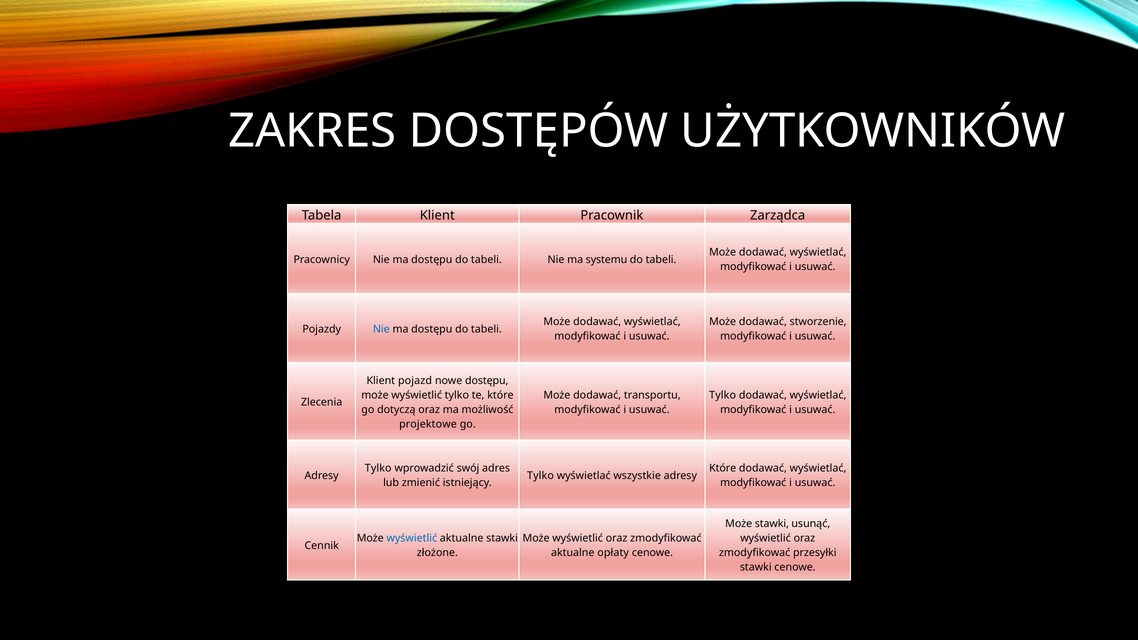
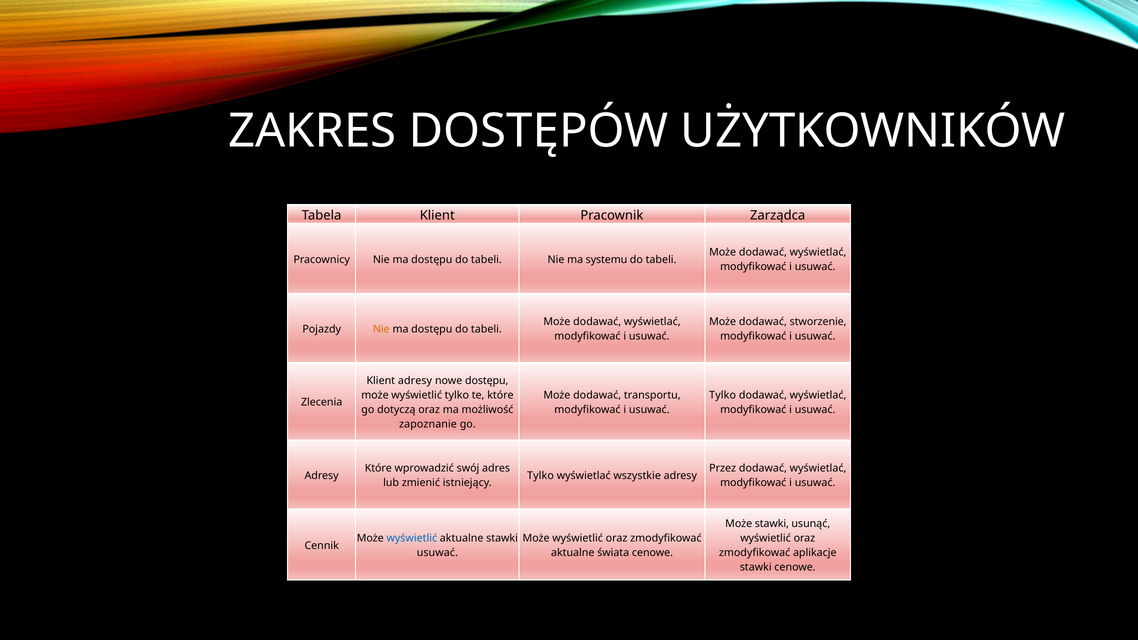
Nie colour: blue -> orange (381, 329)
Klient pojazd: pojazd -> adresy (415, 381)
projektowe: projektowe -> zapoznanie (428, 424)
Tylko: Tylko -> Które (378, 468)
Które: Które -> Przez (723, 468)
złożone: złożone -> usuwać (437, 553)
opłaty: opłaty -> świata (613, 553)
przesyłki: przesyłki -> aplikacje (815, 553)
